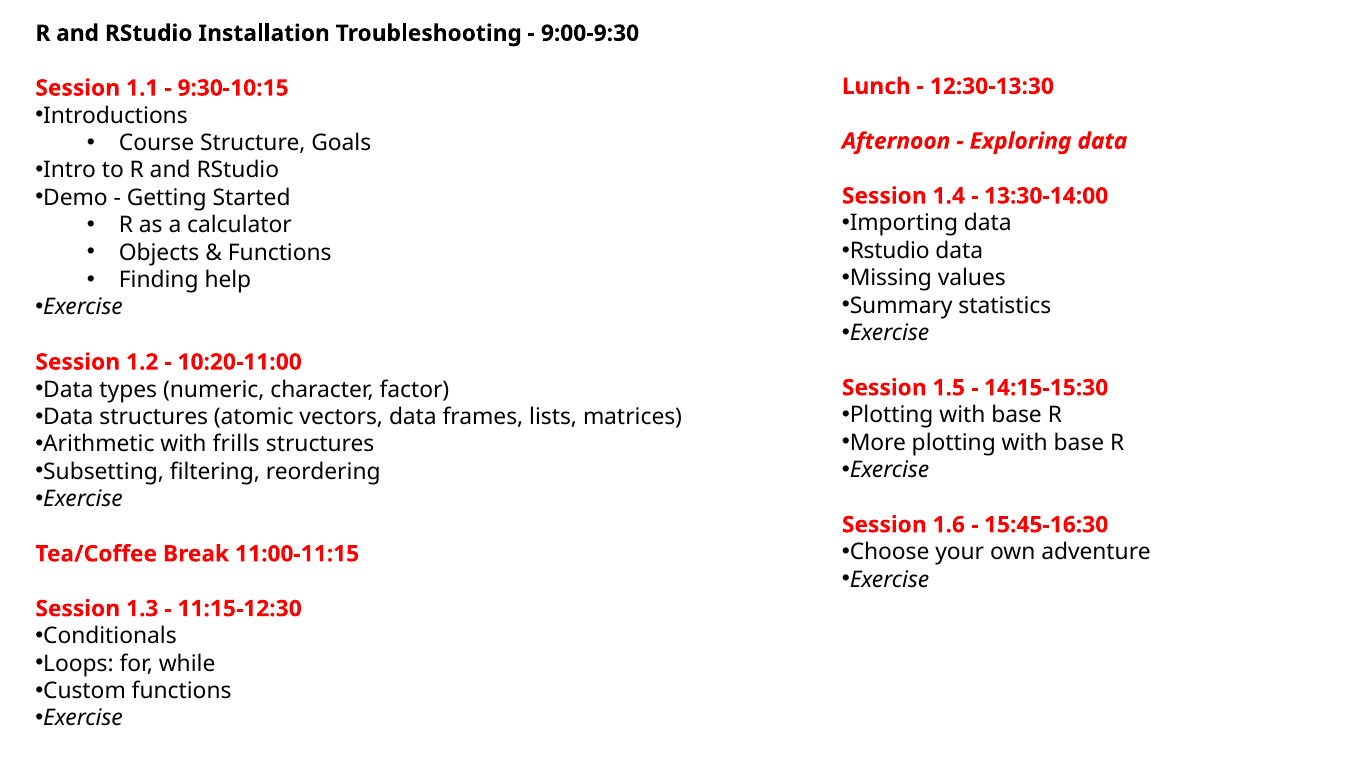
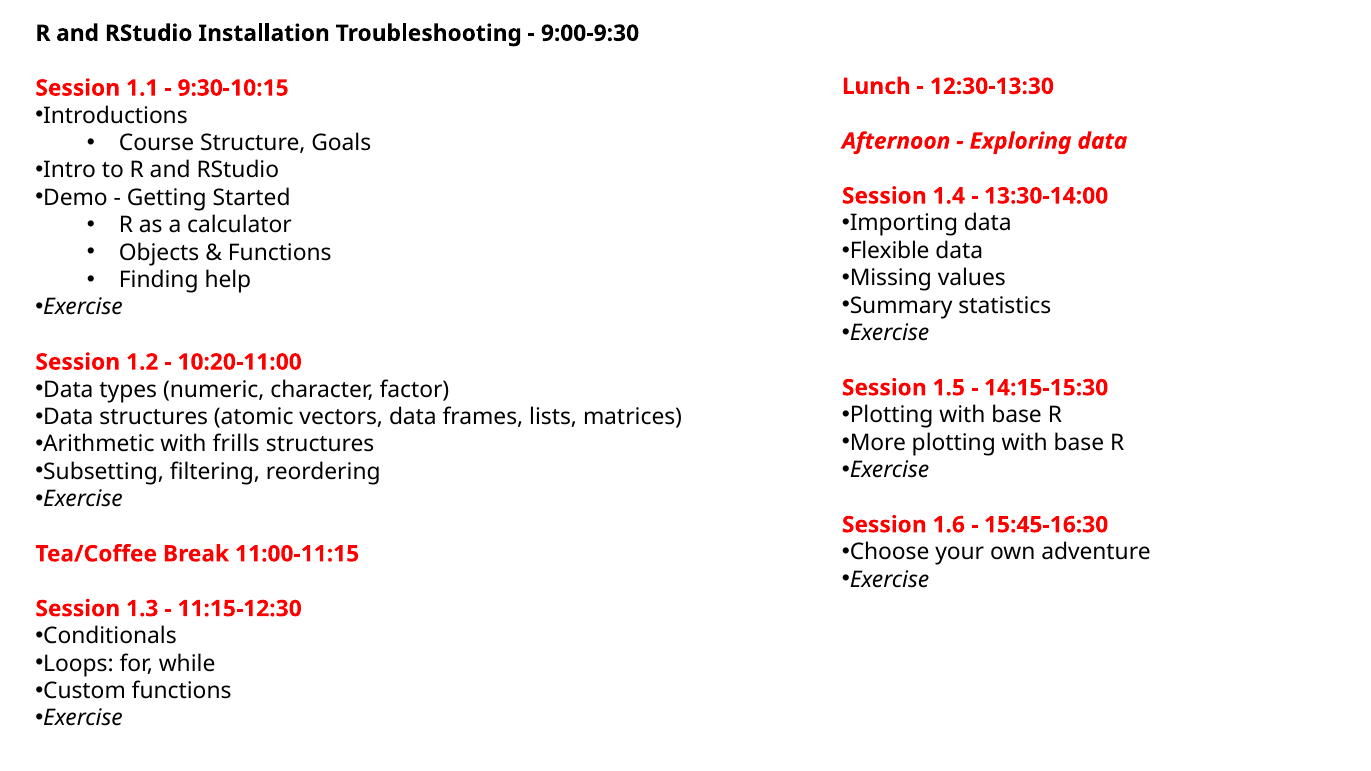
Rstudio: Rstudio -> Flexible (890, 251)
